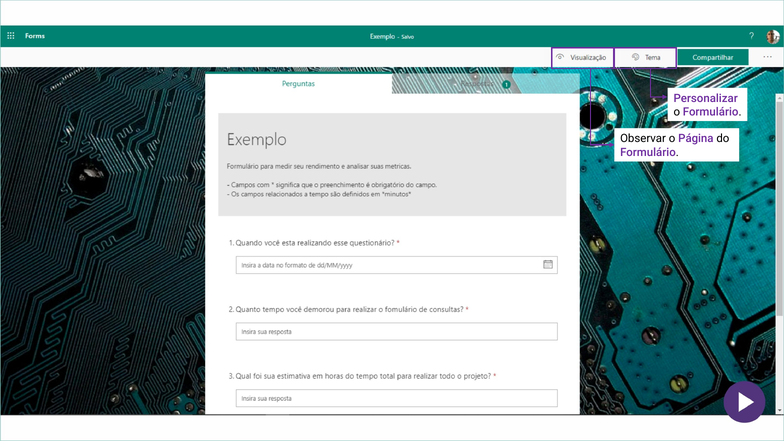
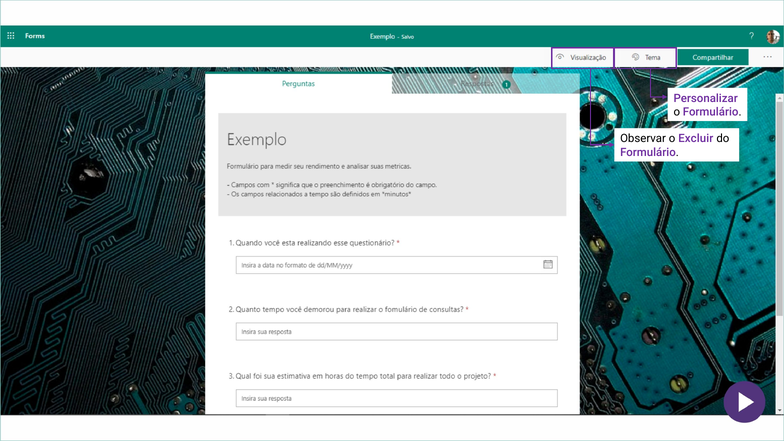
Página: Página -> Excluir (696, 139)
